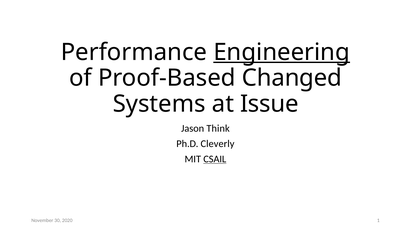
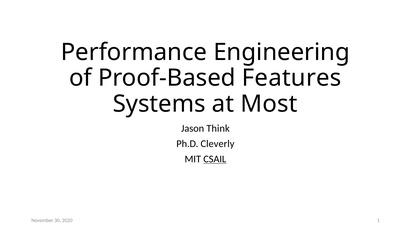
Engineering underline: present -> none (282, 52)
Changed: Changed -> Features (292, 78)
Issue: Issue -> Most (269, 104)
